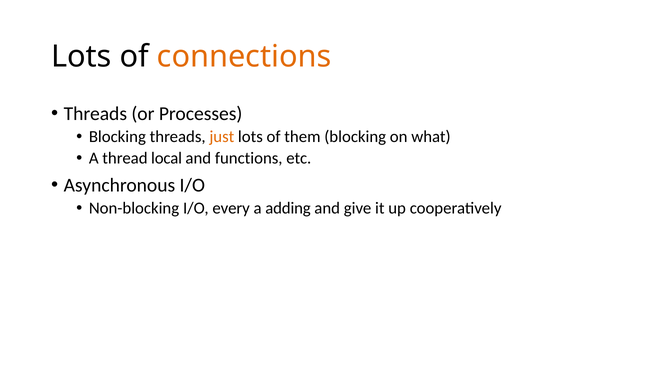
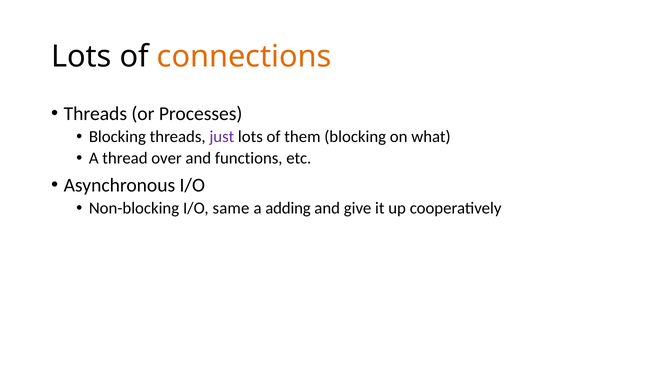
just colour: orange -> purple (222, 137)
local: local -> over (167, 158)
every: every -> same (231, 208)
